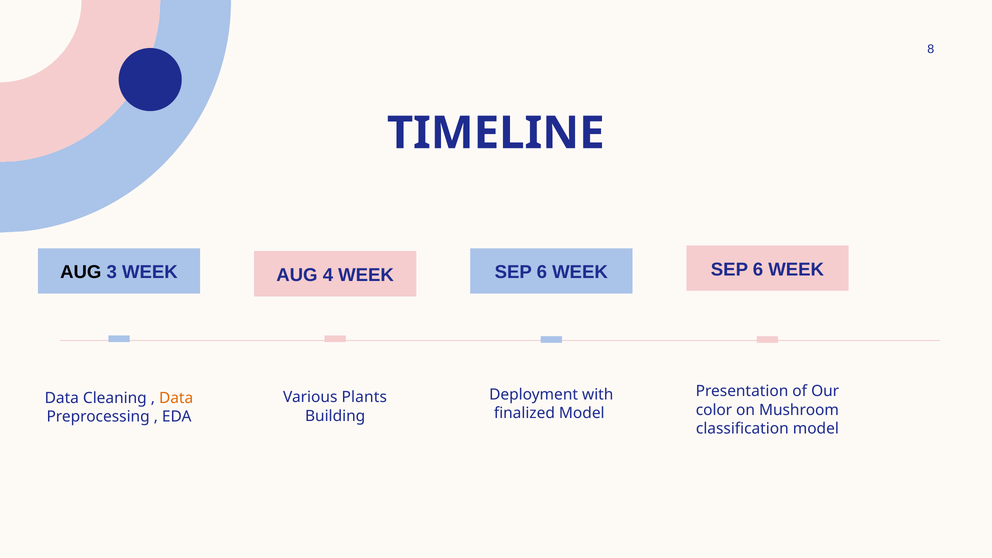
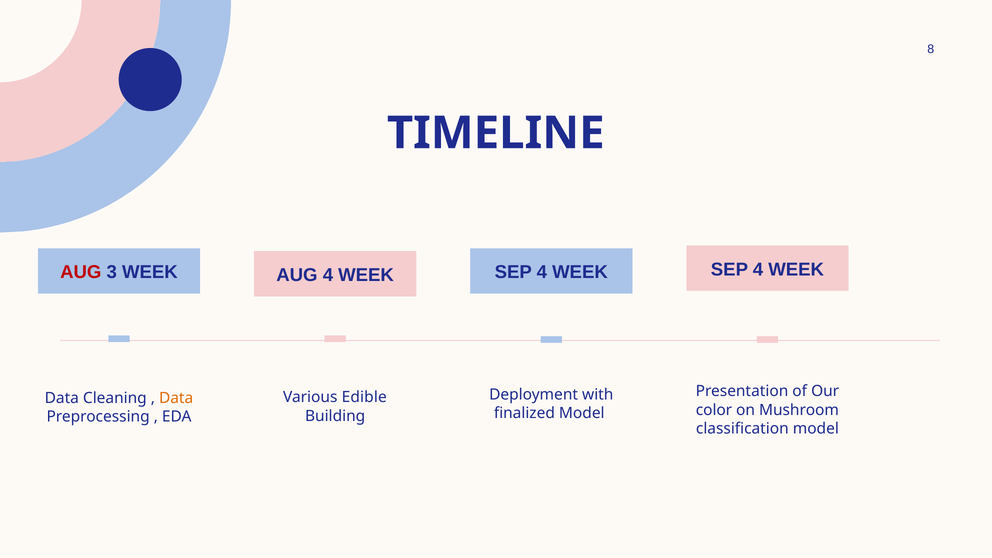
AUG colour: black -> red (81, 272)
6: 6 -> 4 (542, 272)
6: 6 -> 4 (758, 269)
Plants: Plants -> Edible (364, 397)
